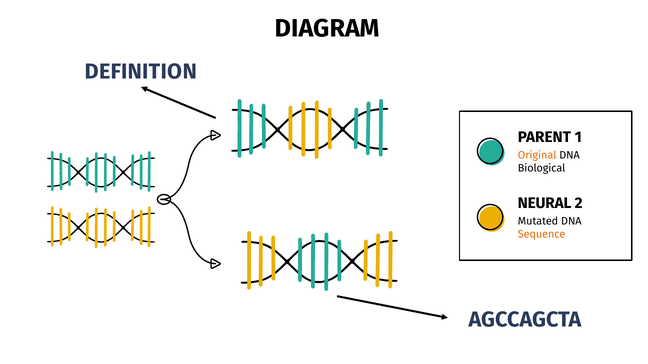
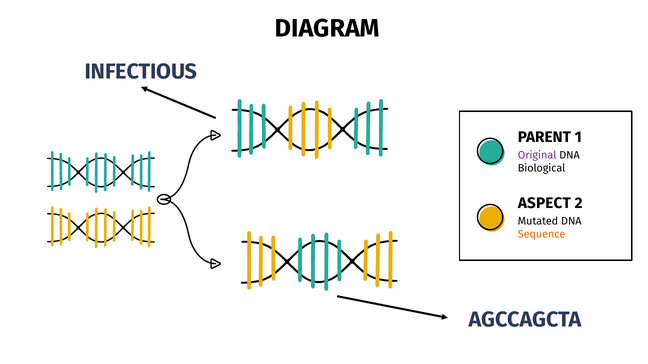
DEFINITION: DEFINITION -> INFECTIOUS (141, 72)
Original colour: orange -> purple (537, 155)
NEURAL: NEURAL -> ASPECT (544, 203)
